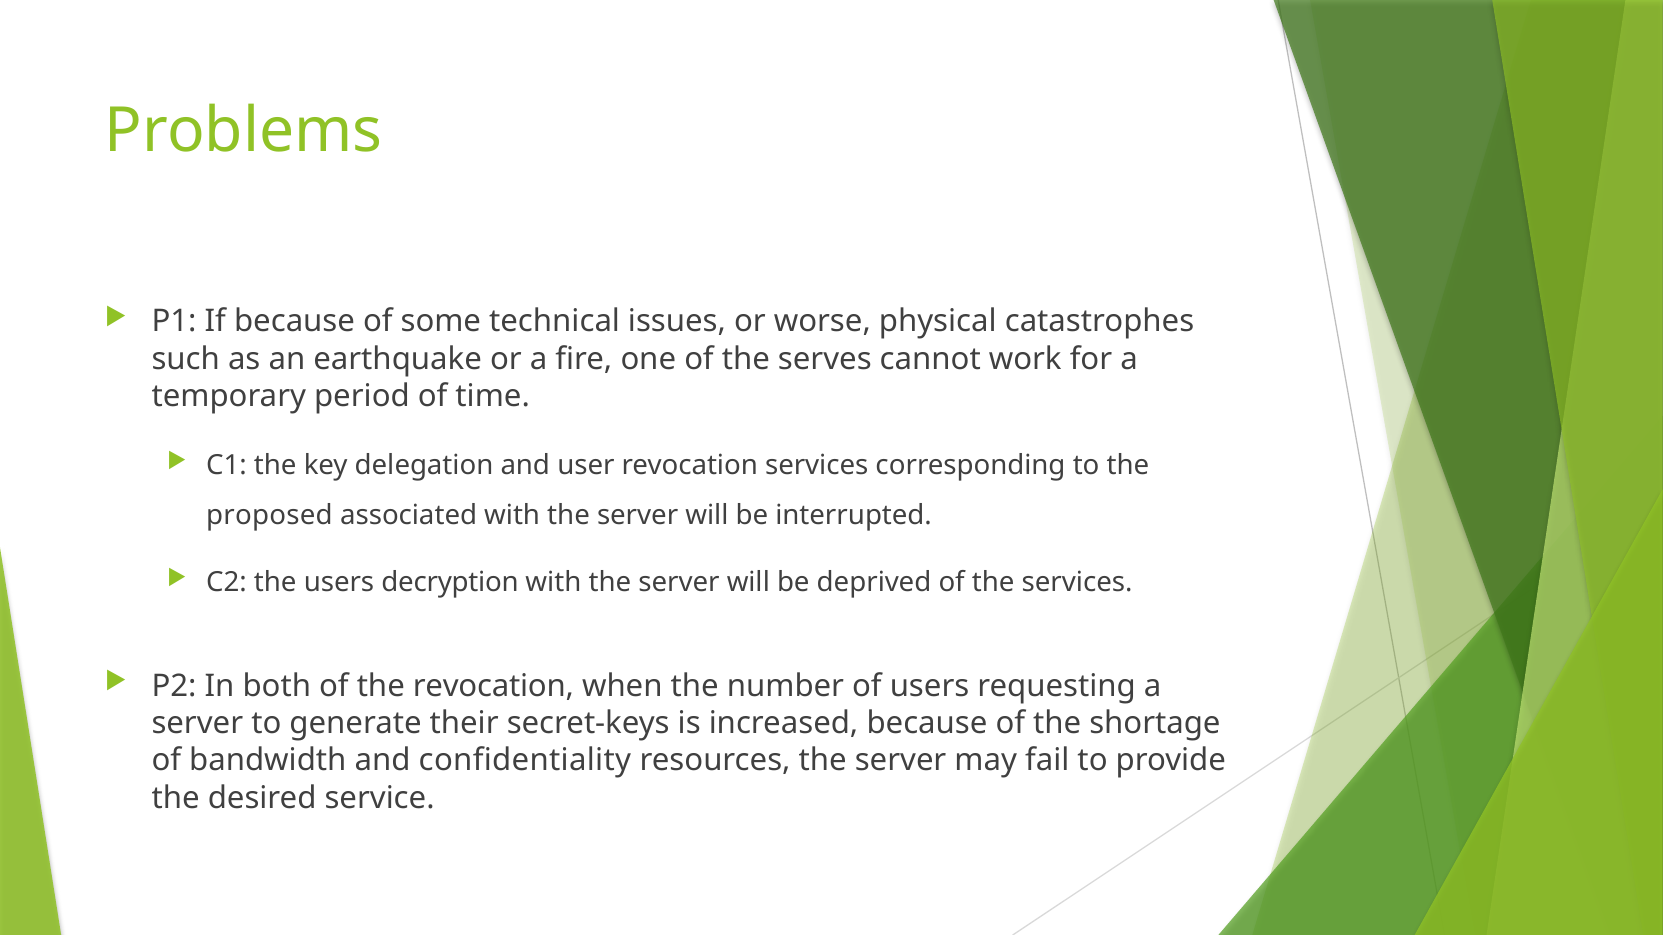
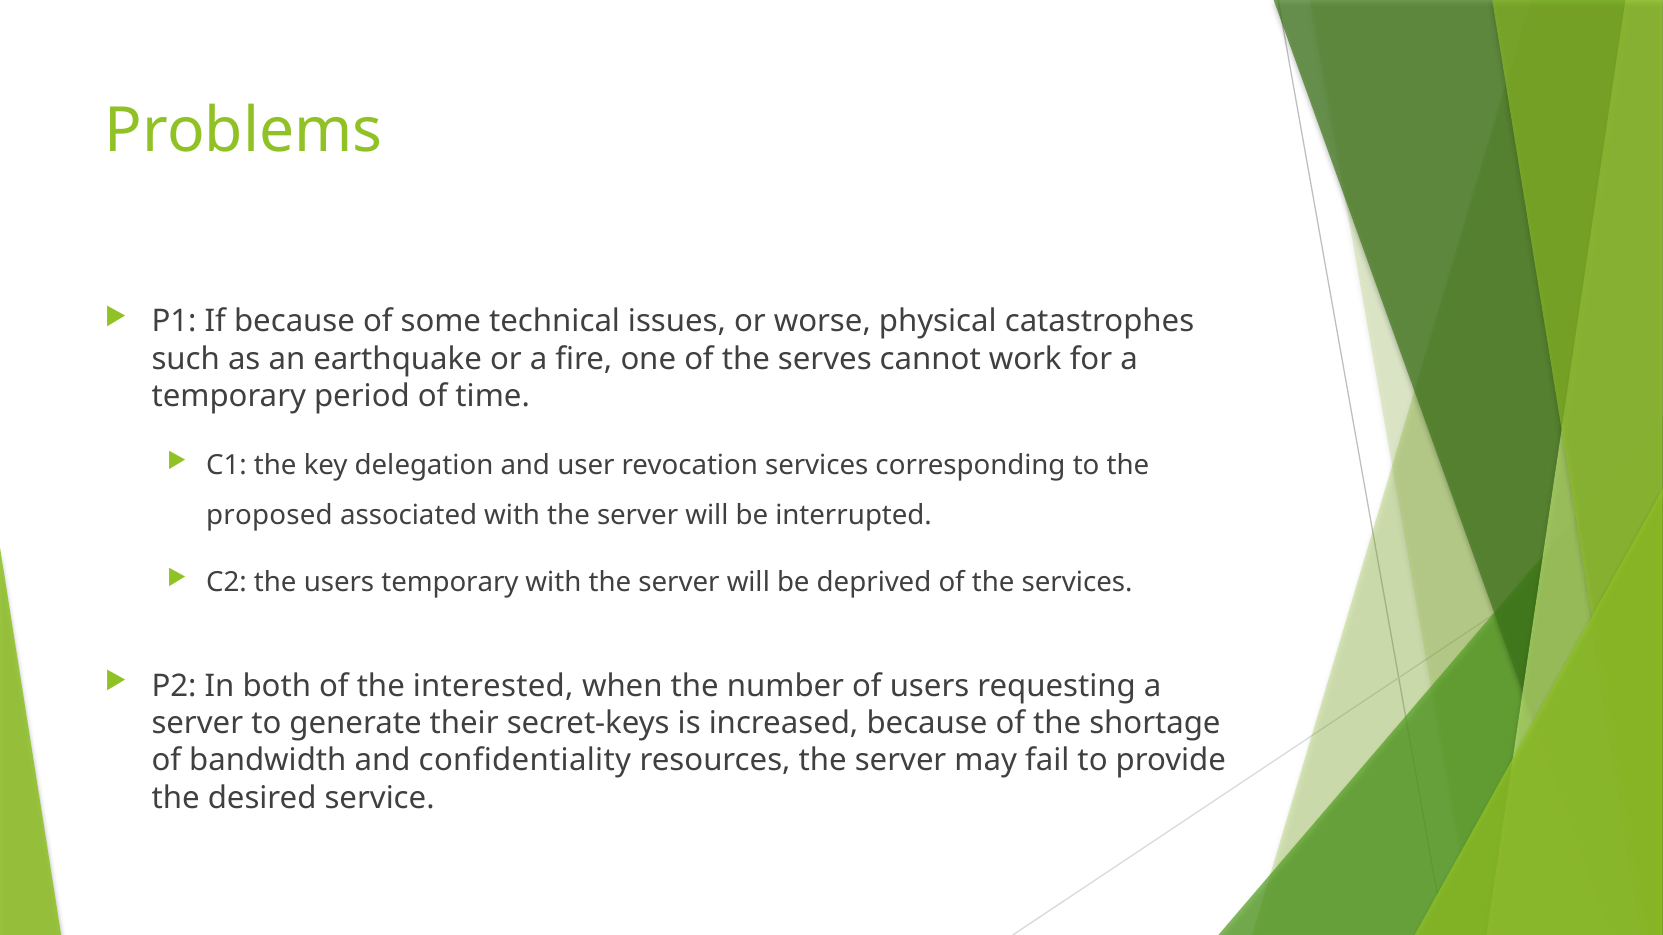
users decryption: decryption -> temporary (450, 583)
the revocation: revocation -> interested (493, 686)
